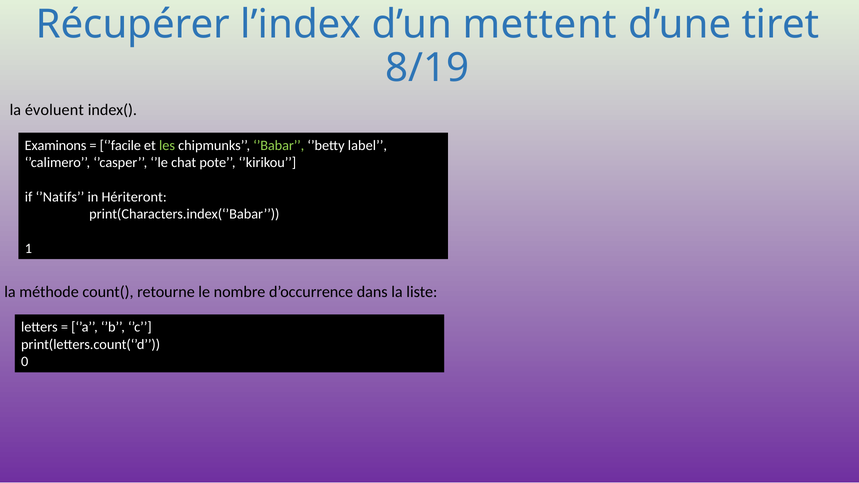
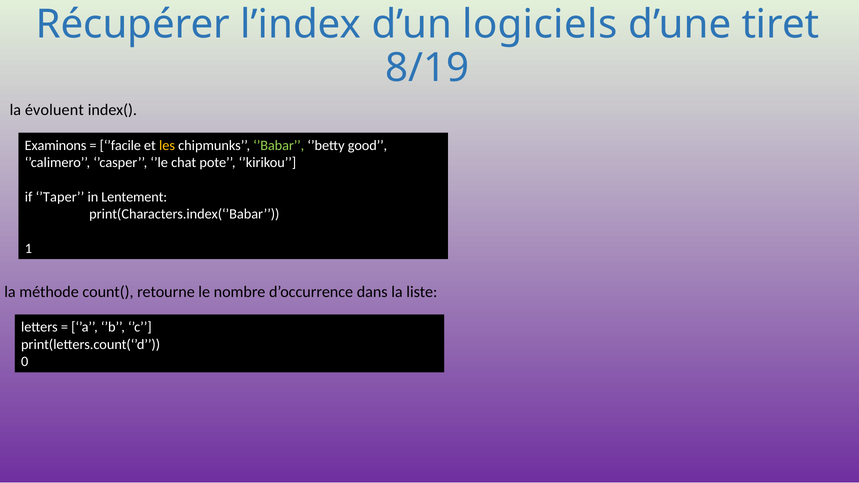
mettent: mettent -> logiciels (540, 25)
les colour: light green -> yellow (167, 145)
label: label -> good (367, 145)
’Natifs: ’Natifs -> ’Taper (60, 197)
Hériteront: Hériteront -> Lentement (134, 197)
